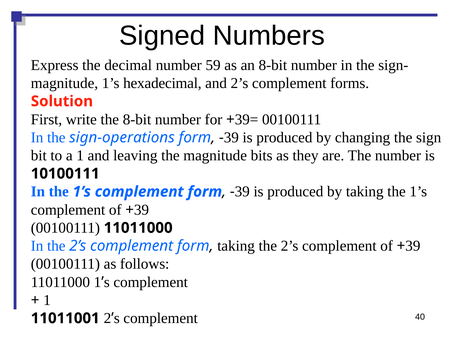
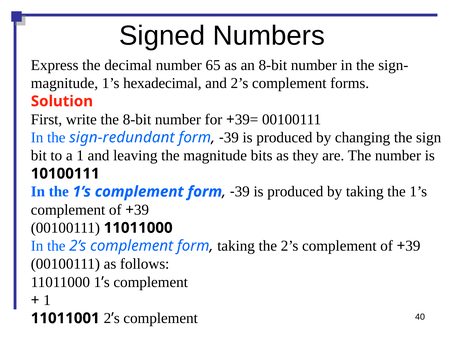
59: 59 -> 65 (213, 65)
sign-operations: sign-operations -> sign-redundant (122, 137)
